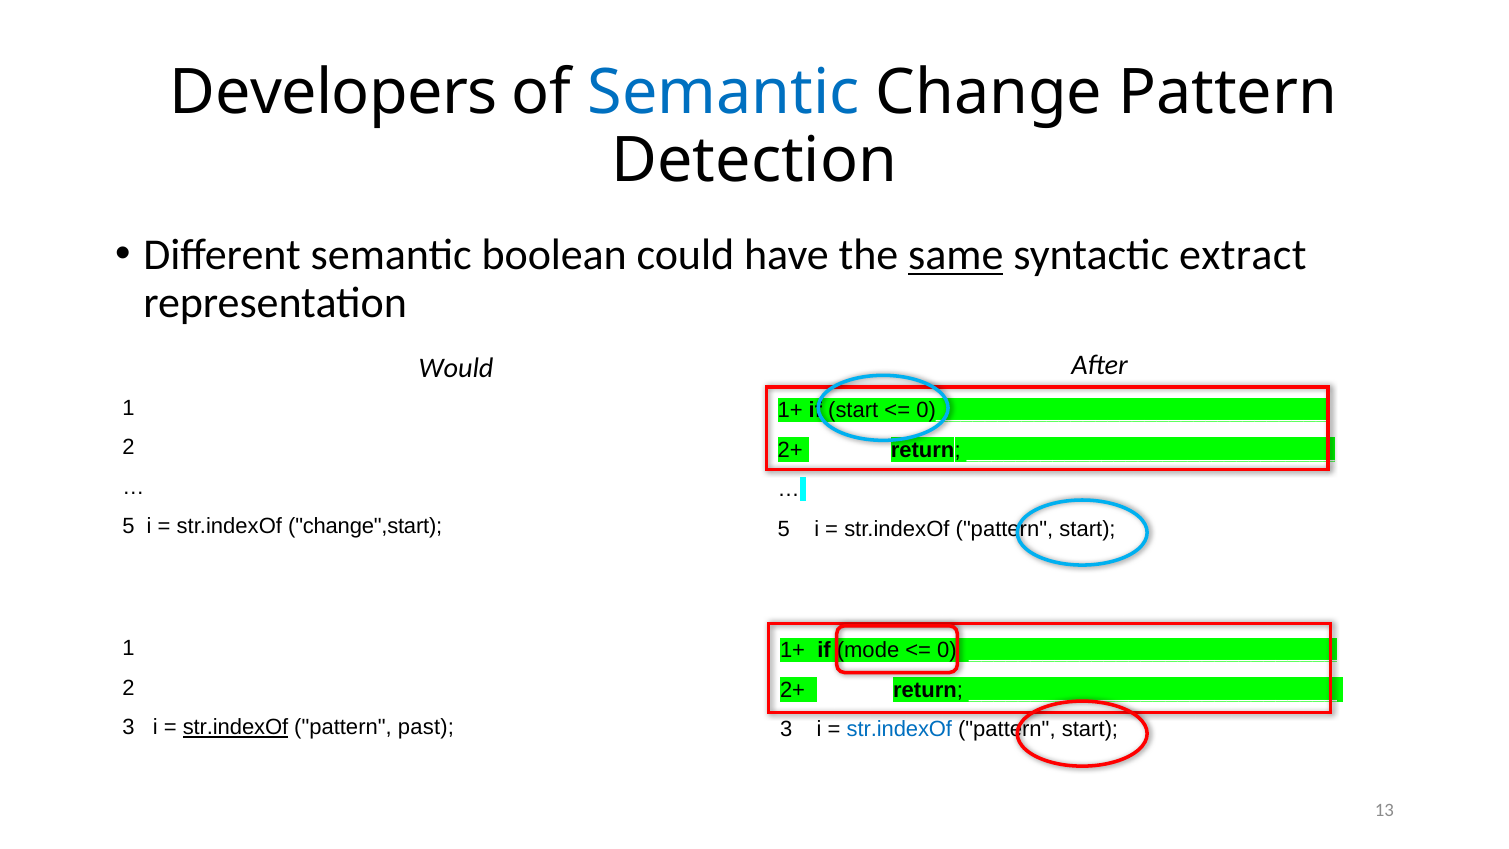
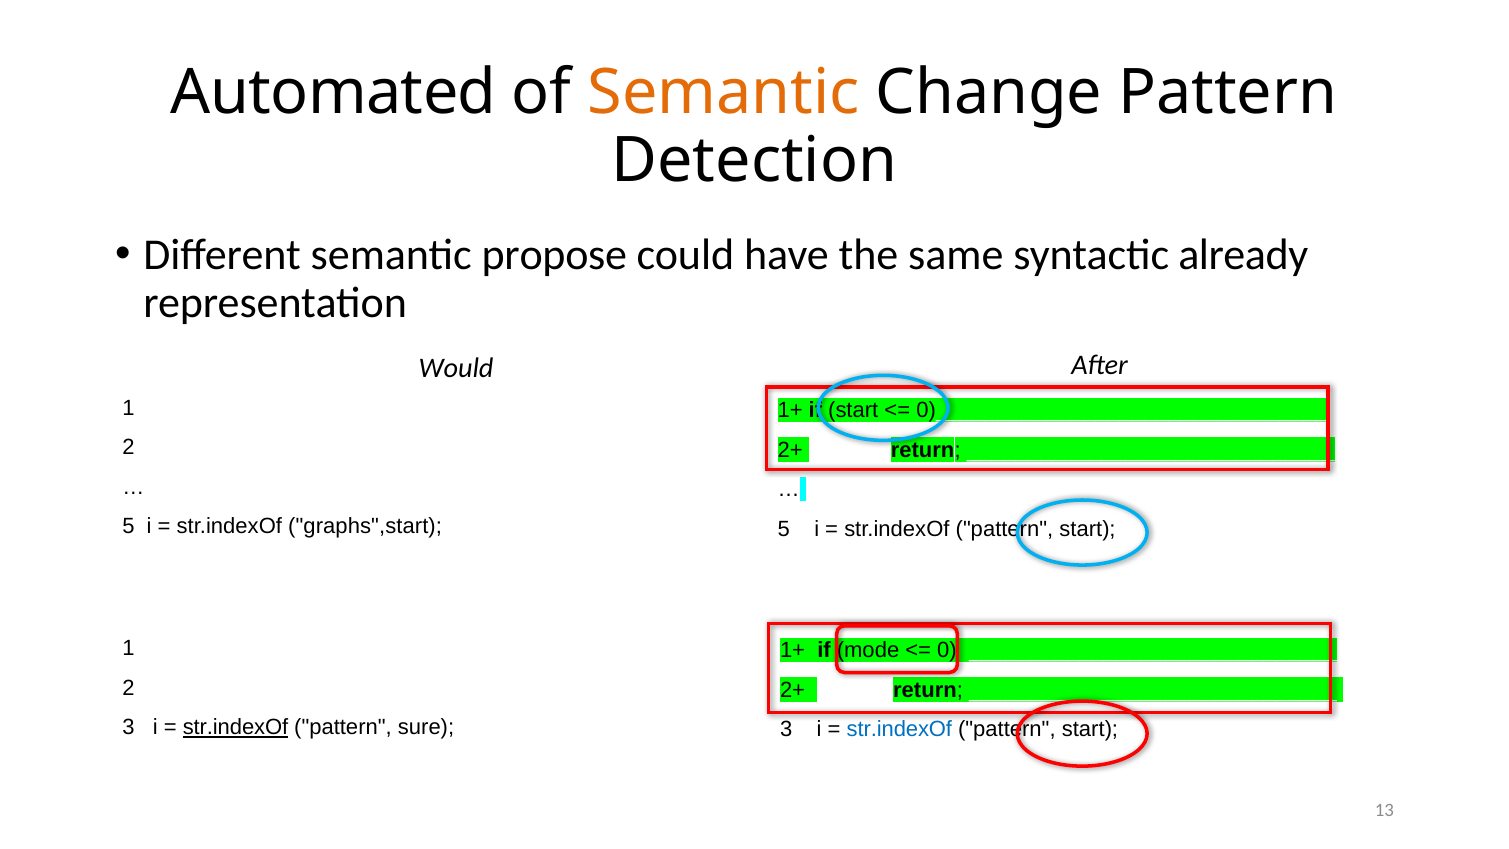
Developers: Developers -> Automated (334, 93)
Semantic colour: blue -> orange (724, 93)
boolean: boolean -> propose (554, 255)
same underline: present -> none (956, 255)
extract: extract -> already (1243, 255)
change",start: change",start -> graphs",start (365, 526)
past: past -> sure (426, 727)
